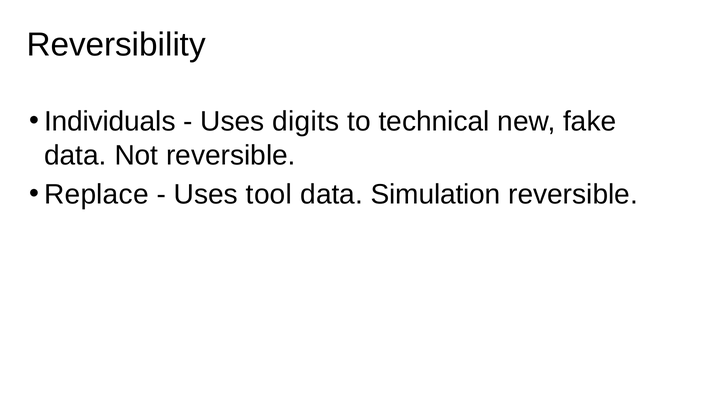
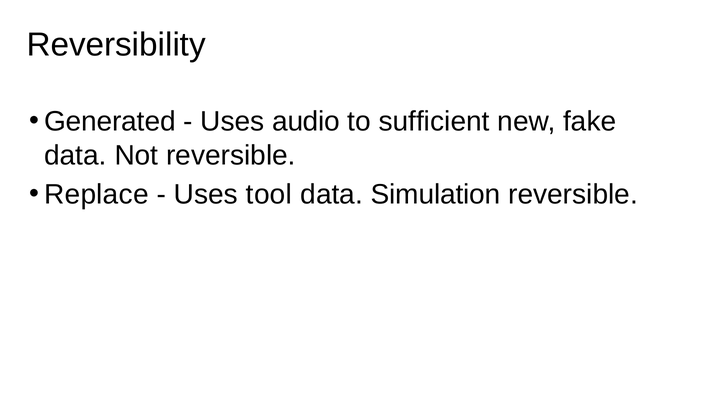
Individuals: Individuals -> Generated (110, 122)
digits: digits -> audio (306, 122)
technical: technical -> sufficient (434, 122)
